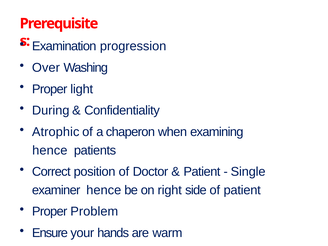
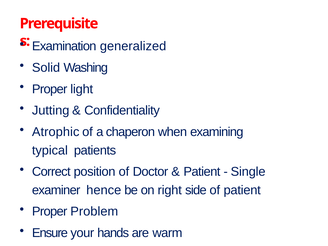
progression: progression -> generalized (133, 46)
Over: Over -> Solid (46, 68)
During: During -> Jutting (51, 111)
hence: hence -> typical (50, 150)
